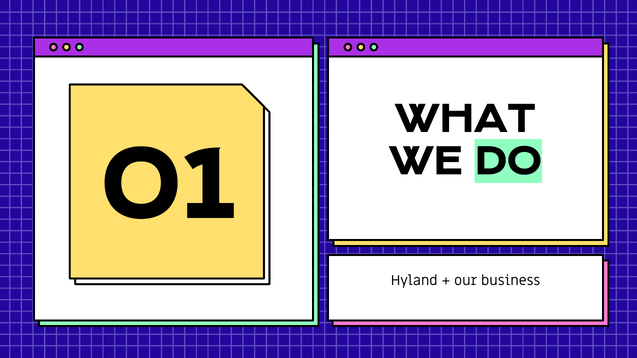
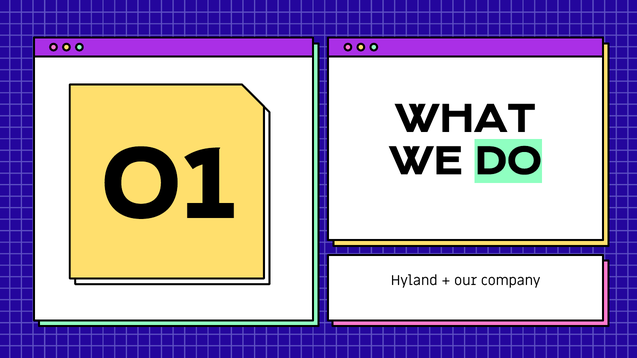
business: business -> company (511, 281)
